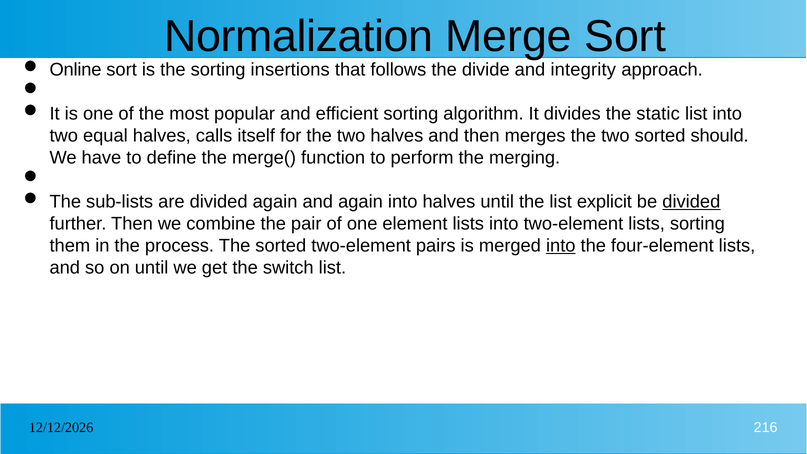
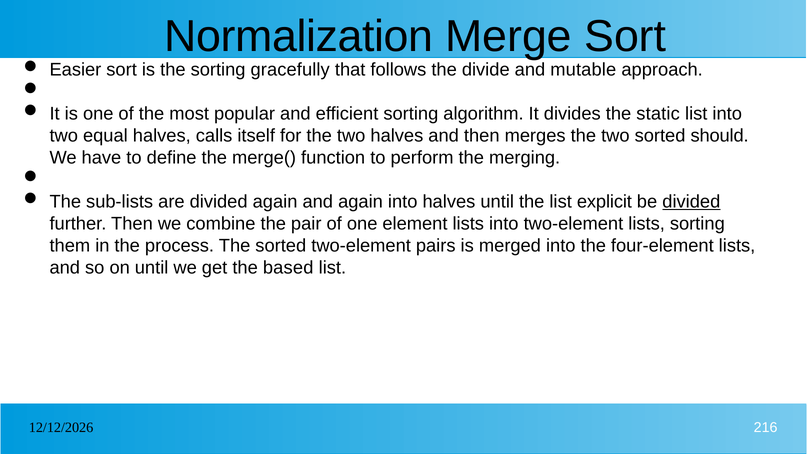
Online: Online -> Easier (75, 70)
insertions: insertions -> gracefully (290, 70)
integrity: integrity -> mutable (583, 70)
into underline: present -> none (561, 246)
switch: switch -> based (288, 268)
